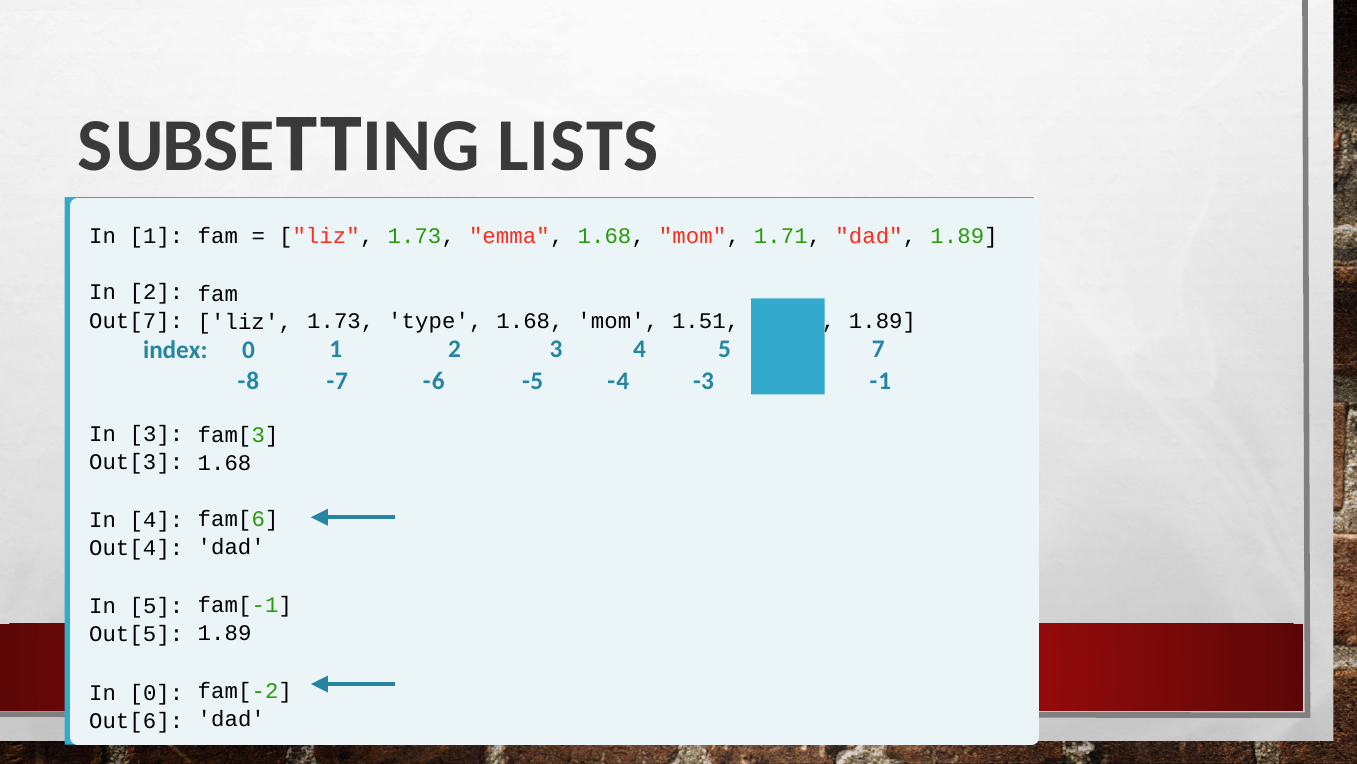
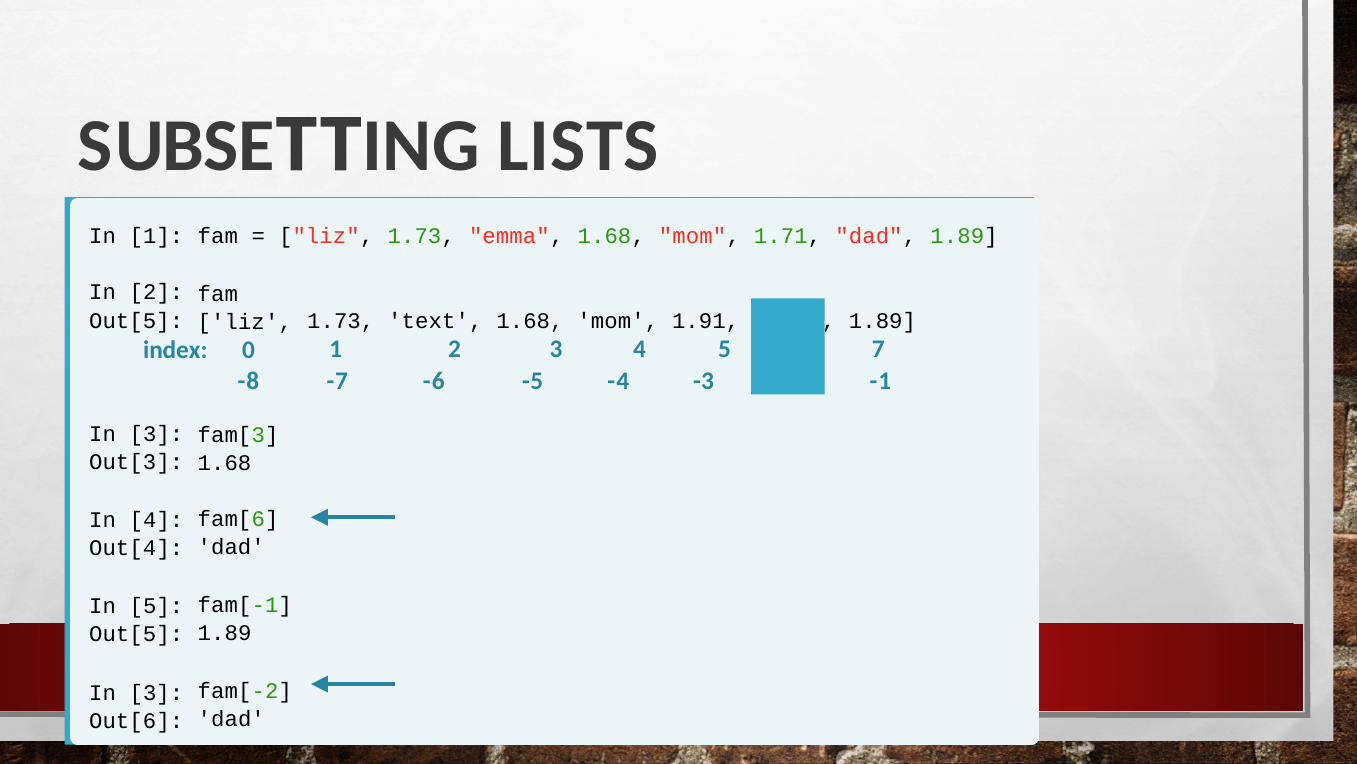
Out[7: Out[7 -> Out[5 (136, 321)
type: type -> text (435, 321)
1.51: 1.51 -> 1.91 (706, 321)
0: 0 -> 3 (156, 693)
